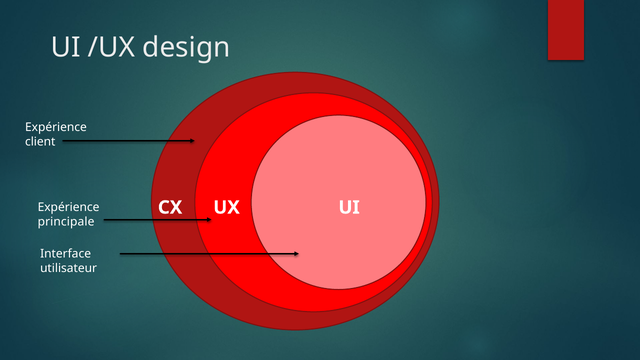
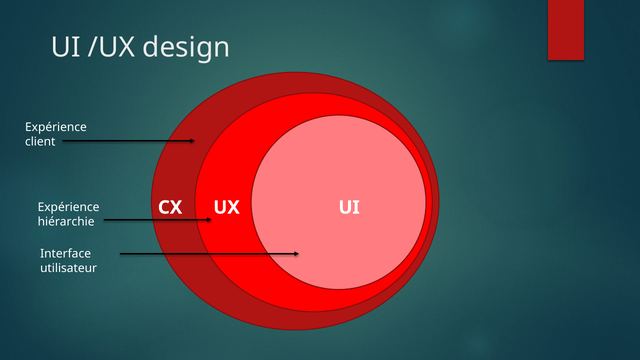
principale: principale -> hiérarchie (66, 222)
